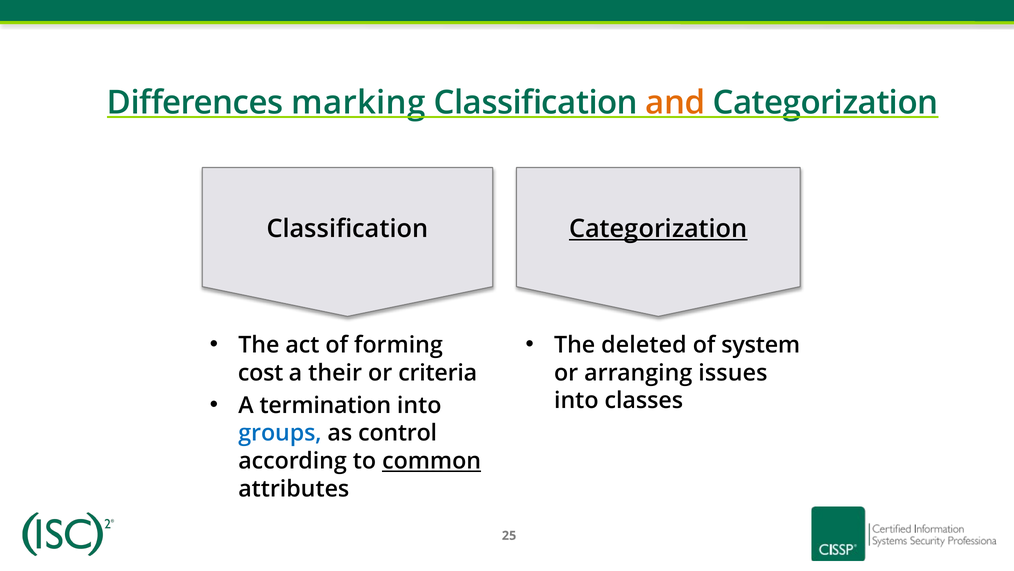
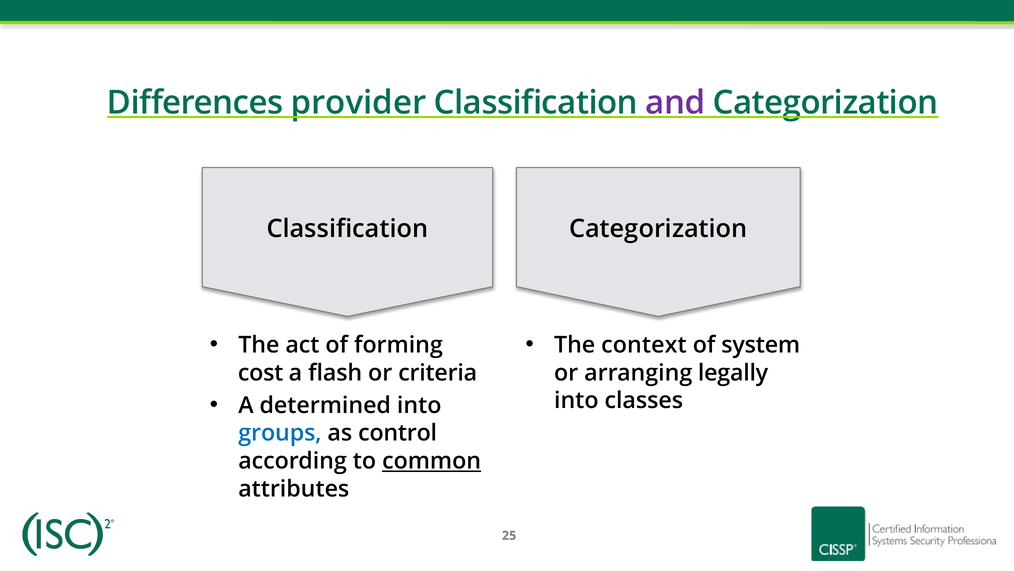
marking: marking -> provider (358, 103)
and colour: orange -> purple (675, 103)
Categorization underline: present -> none (658, 229)
deleted: deleted -> context (644, 345)
their: their -> flash (335, 372)
issues: issues -> legally (733, 372)
termination: termination -> determined (325, 405)
